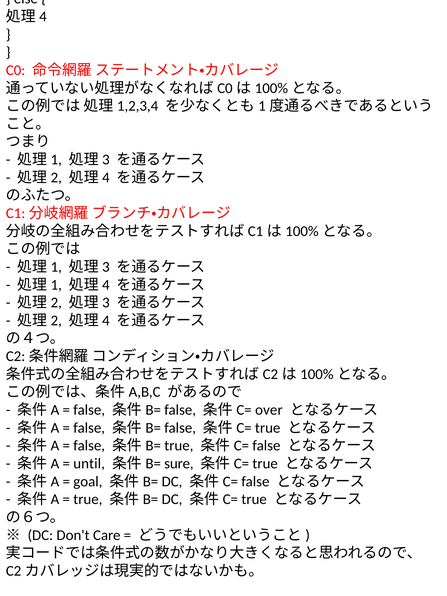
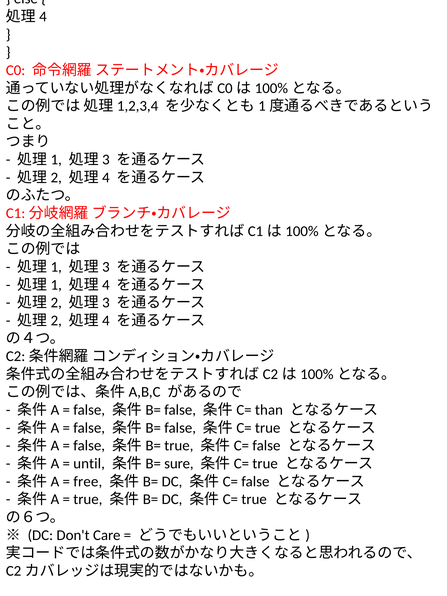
over: over -> than (269, 410)
goal: goal -> free (88, 481)
